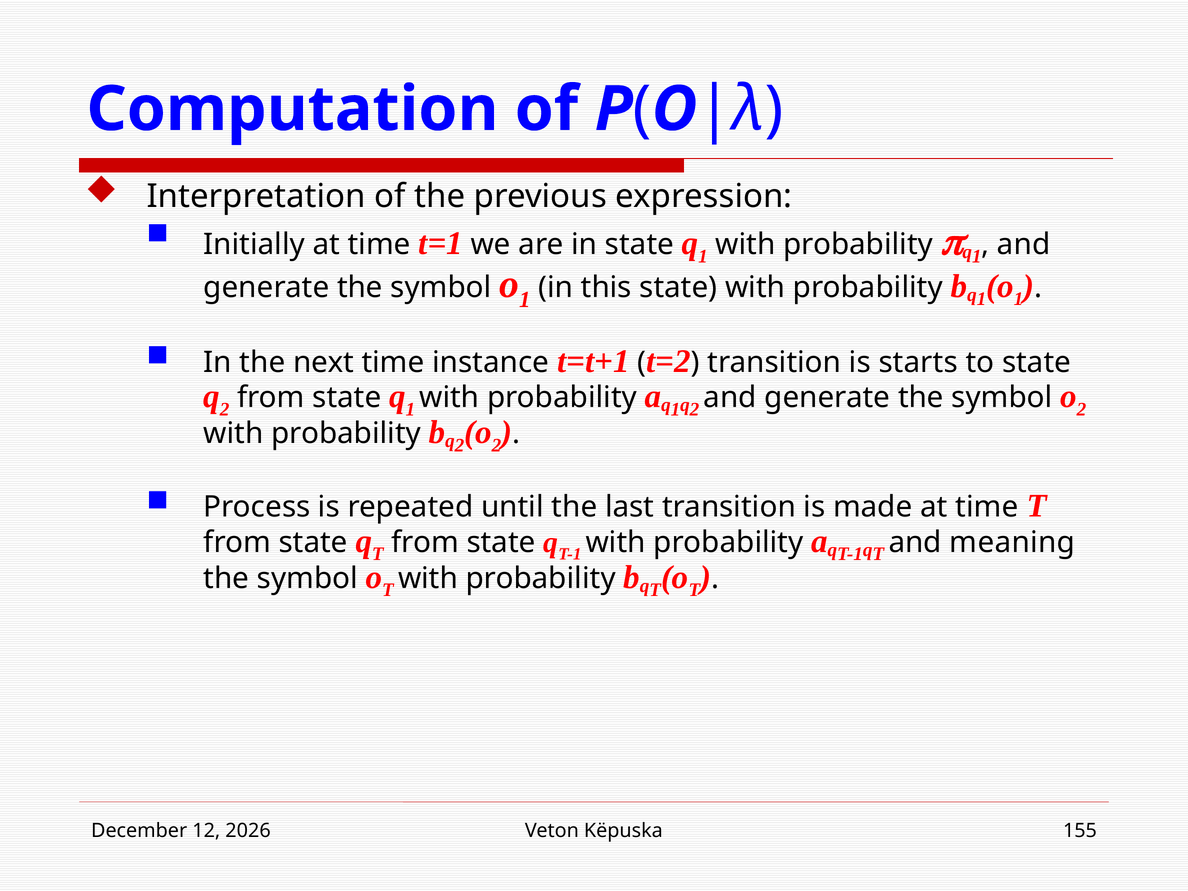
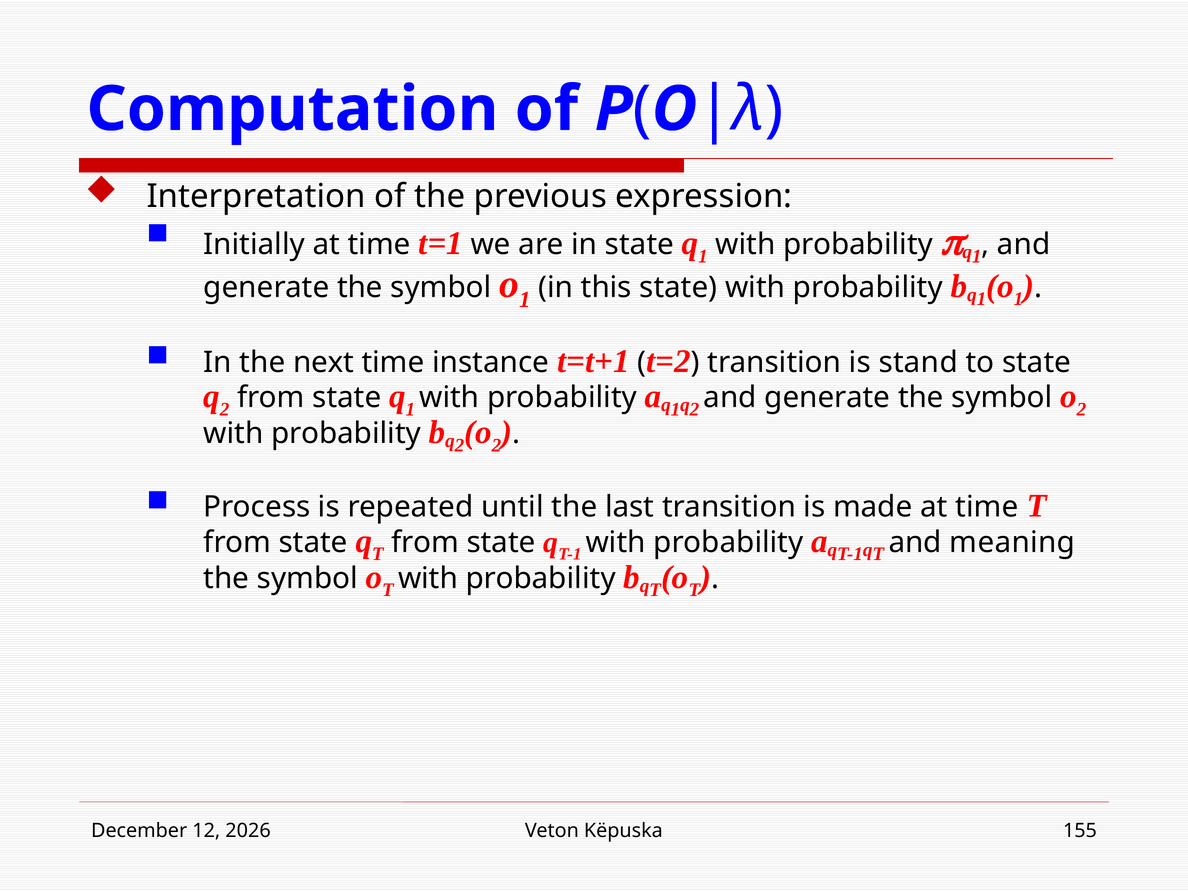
starts: starts -> stand (918, 362)
